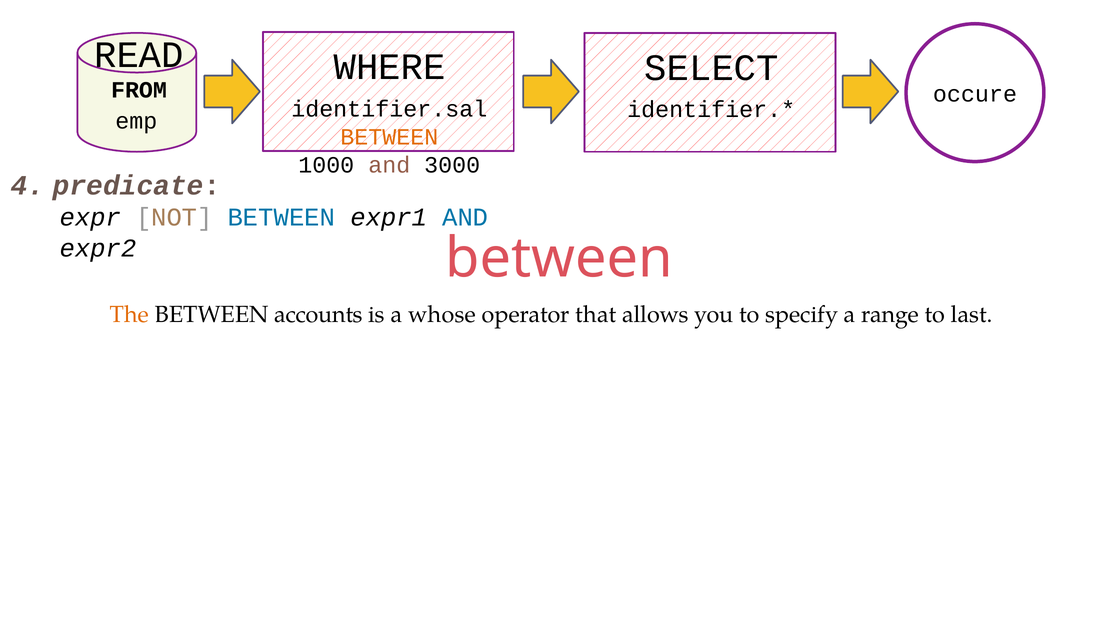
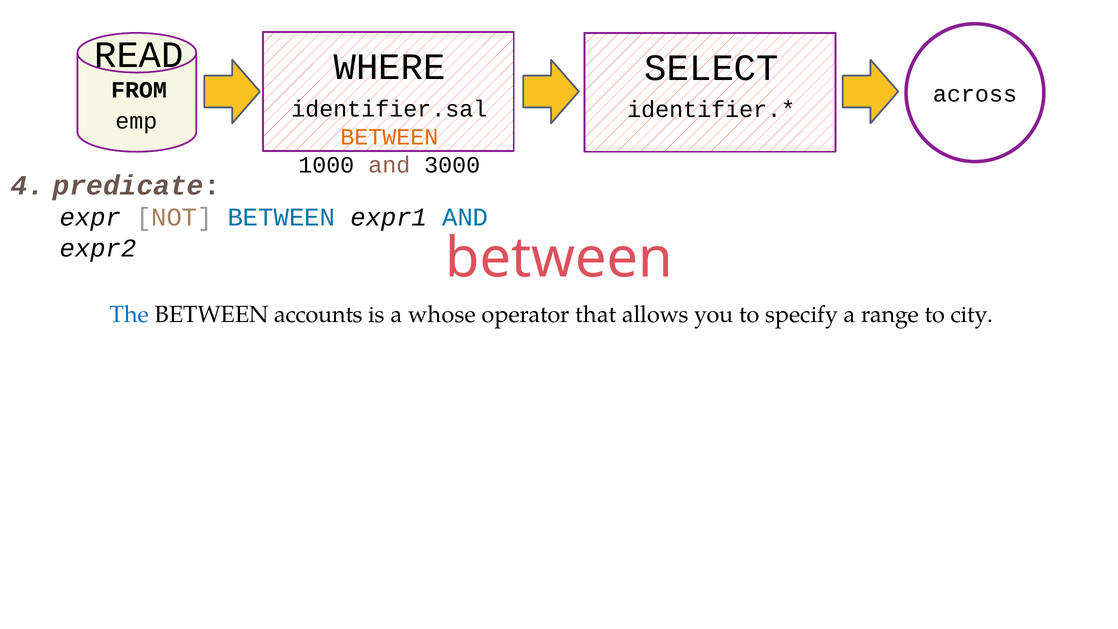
occure: occure -> across (975, 94)
The colour: orange -> blue (129, 314)
last: last -> city (972, 314)
